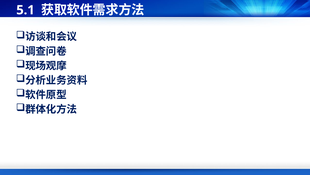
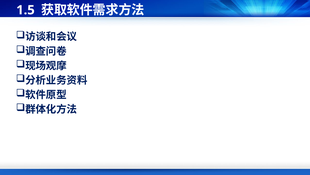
5.1: 5.1 -> 1.5 (25, 10)
